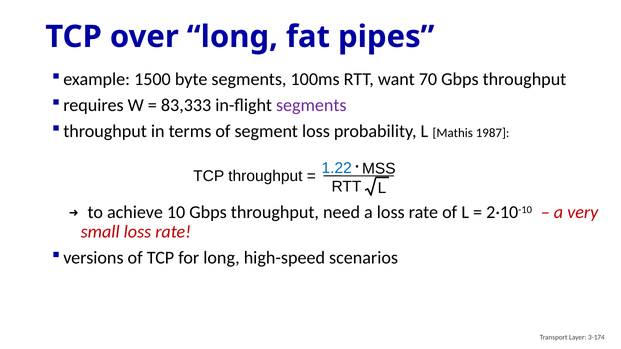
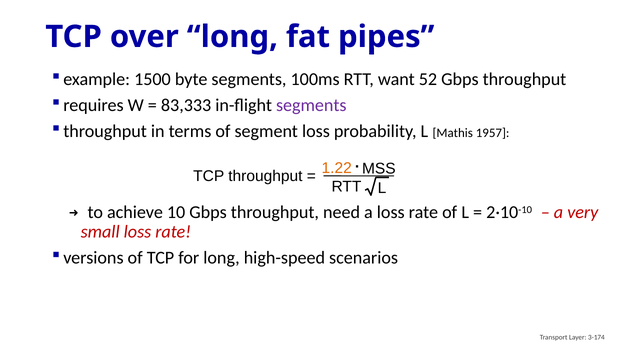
70: 70 -> 52 (428, 79)
1987: 1987 -> 1957 (493, 133)
1.22 colour: blue -> orange (337, 169)
